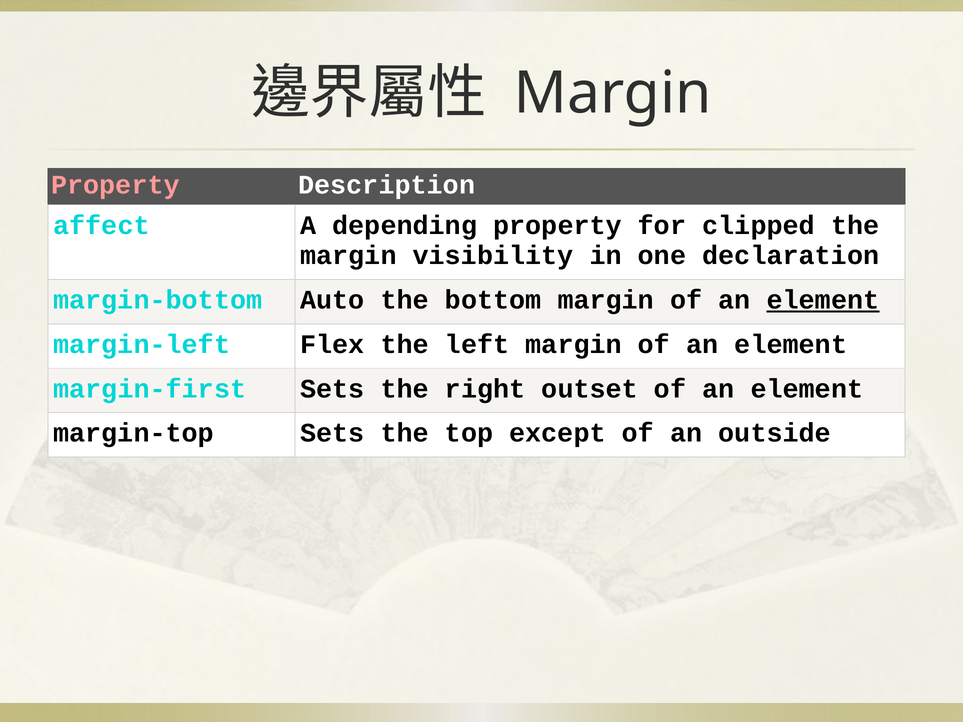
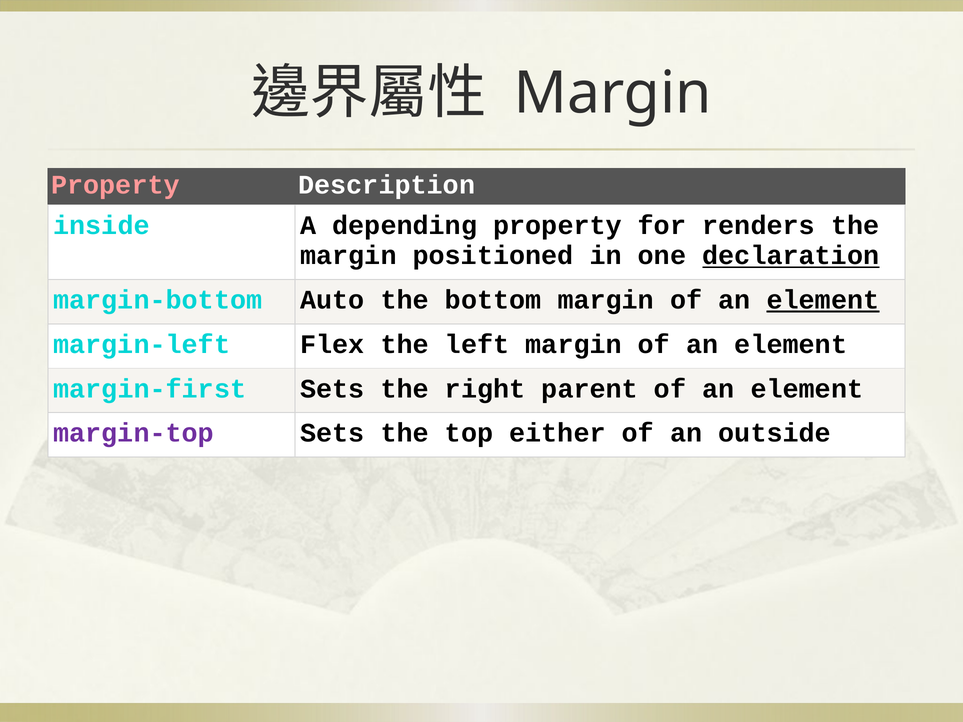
affect: affect -> inside (101, 225)
clipped: clipped -> renders (759, 225)
visibility: visibility -> positioned (493, 256)
declaration underline: none -> present (791, 256)
outset: outset -> parent (590, 389)
margin-top colour: black -> purple (134, 433)
except: except -> either (557, 433)
